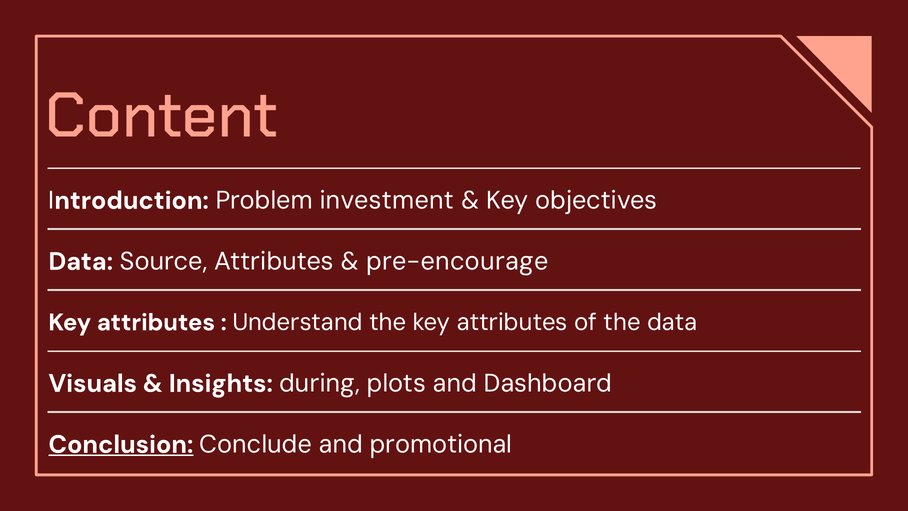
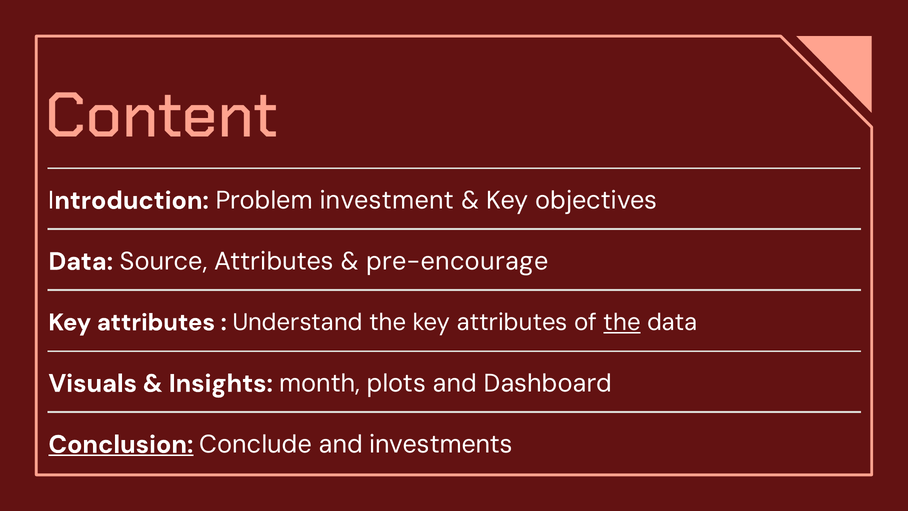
the underline: none -> present (622, 322)
during: during -> month (320, 383)
promotional: promotional -> investments (441, 444)
